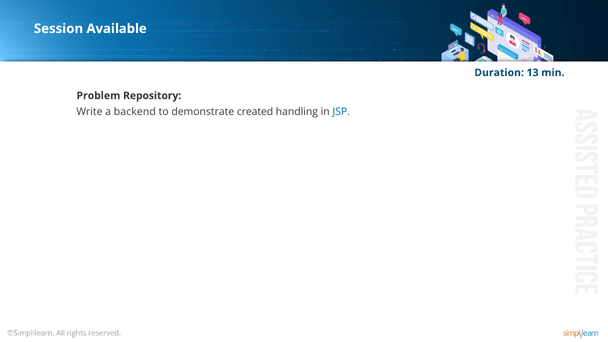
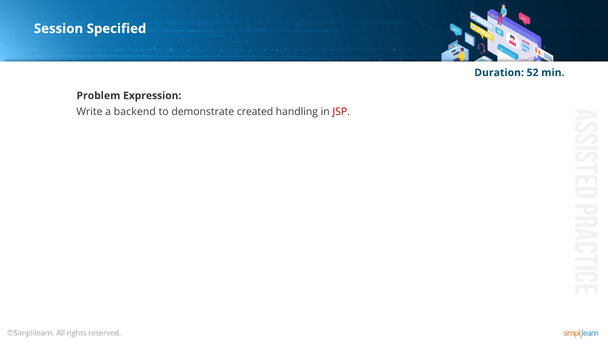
Available: Available -> Specified (117, 29)
13: 13 -> 52 (533, 73)
Repository: Repository -> Expression (152, 96)
JSP colour: blue -> red (341, 112)
